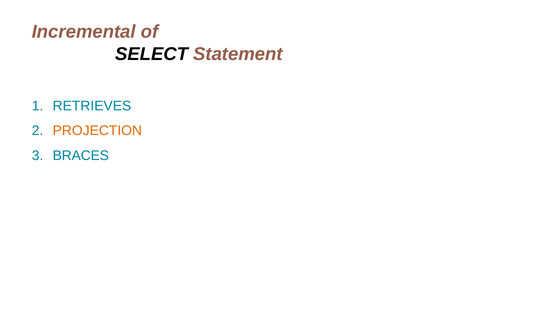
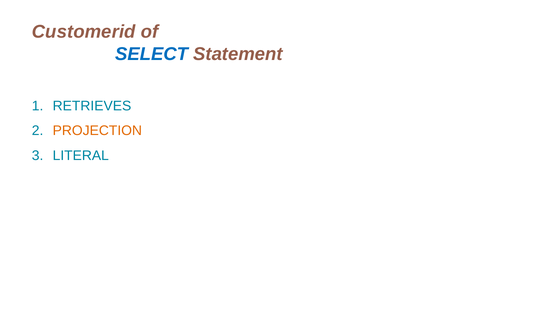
Incremental: Incremental -> Customerid (84, 32)
SELECT colour: black -> blue (152, 54)
BRACES: BRACES -> LITERAL (81, 156)
